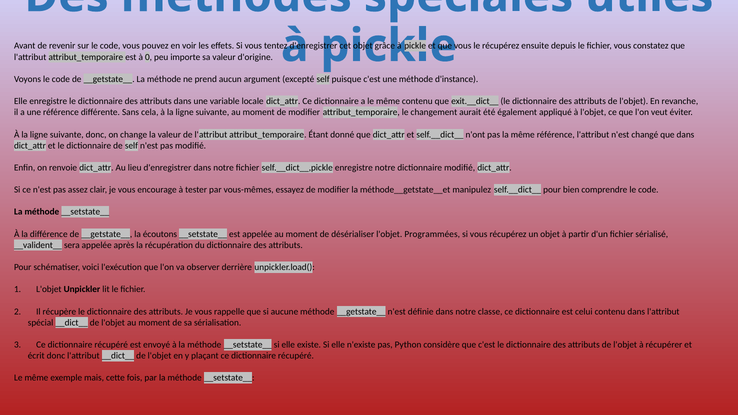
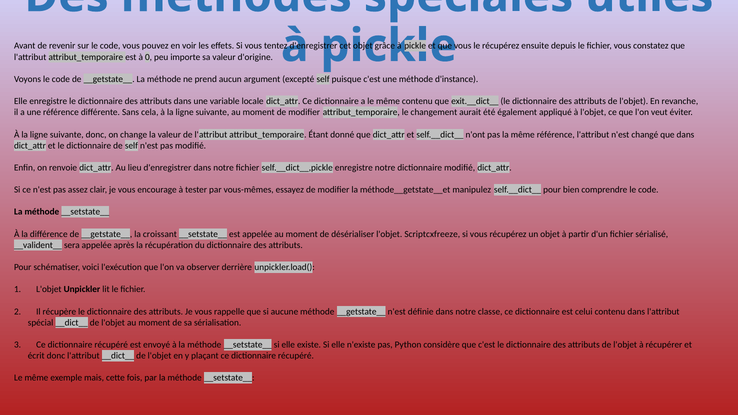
écoutons: écoutons -> croissant (160, 234)
Programmées: Programmées -> Scriptcxfreeze (432, 234)
